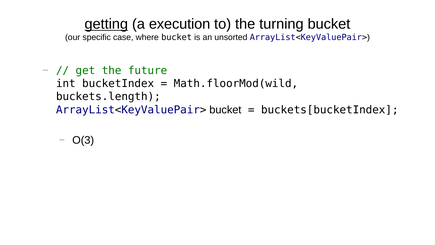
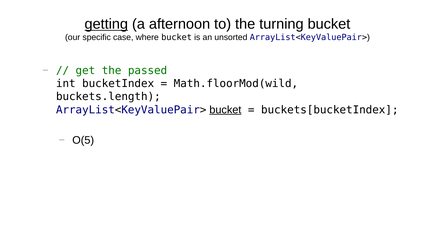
execution: execution -> afternoon (180, 24)
future: future -> passed (148, 71)
bucket underline: none -> present (225, 110)
O(3: O(3 -> O(5 (83, 140)
